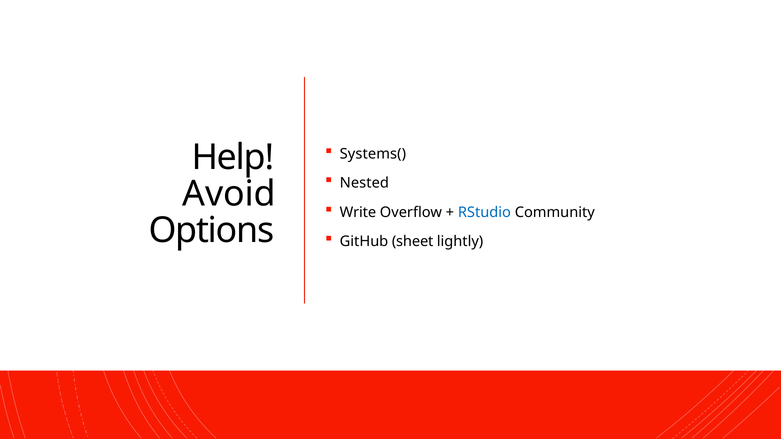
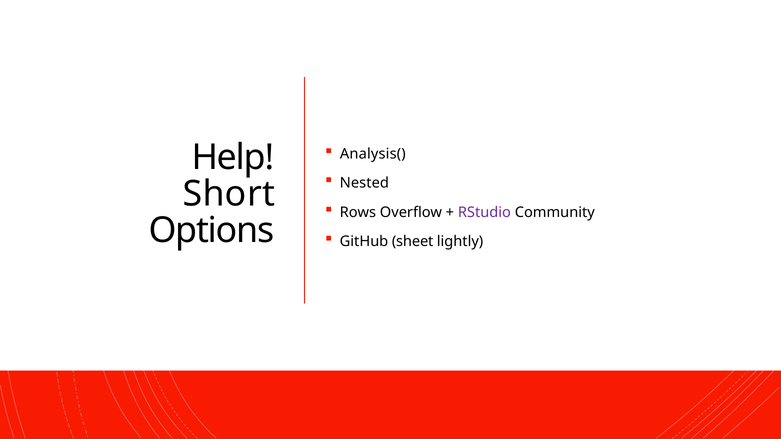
Systems(: Systems( -> Analysis( (373, 154)
Avoid: Avoid -> Short (229, 194)
Write: Write -> Rows (358, 212)
RStudio colour: blue -> purple (484, 212)
